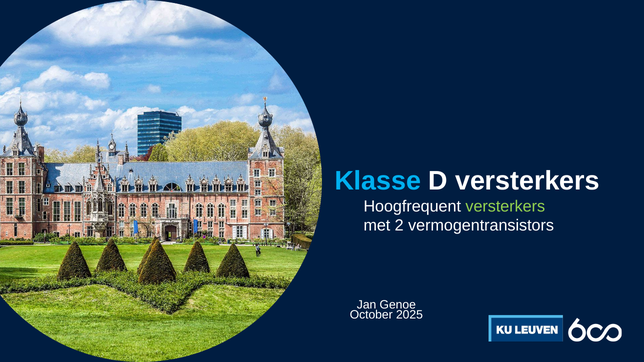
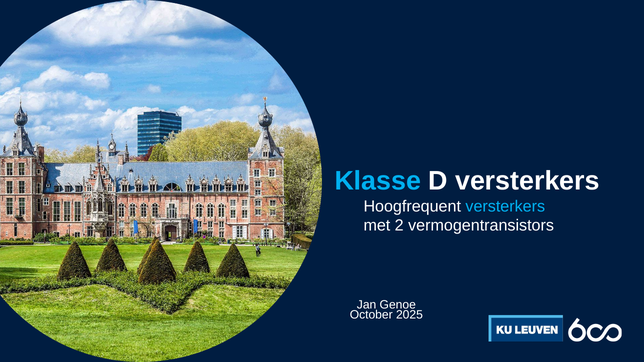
versterkers colour: light green -> light blue (505, 206)
